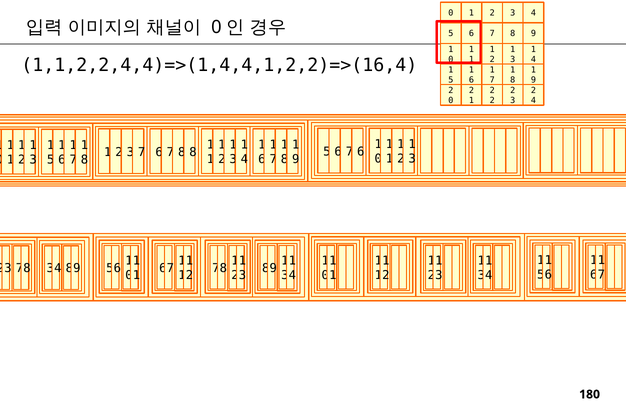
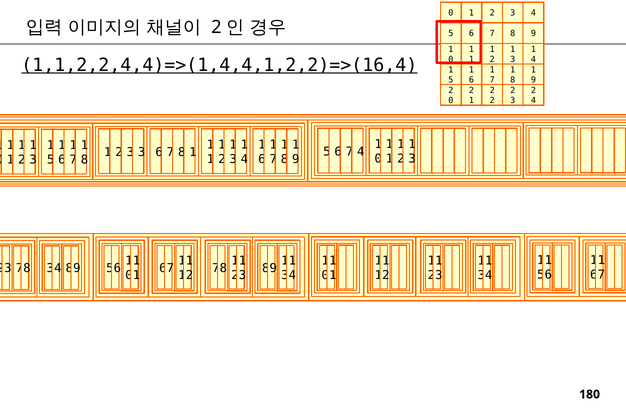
0: 0 -> 2 (216, 27)
1,1,2,2,4,4)=>(1,4,4,1,2,2)=>(16,4 underline: none -> present (219, 65)
6: 6 -> 4 (361, 152)
7: 7 -> 3 (142, 152)
8: 8 -> 1 (193, 152)
